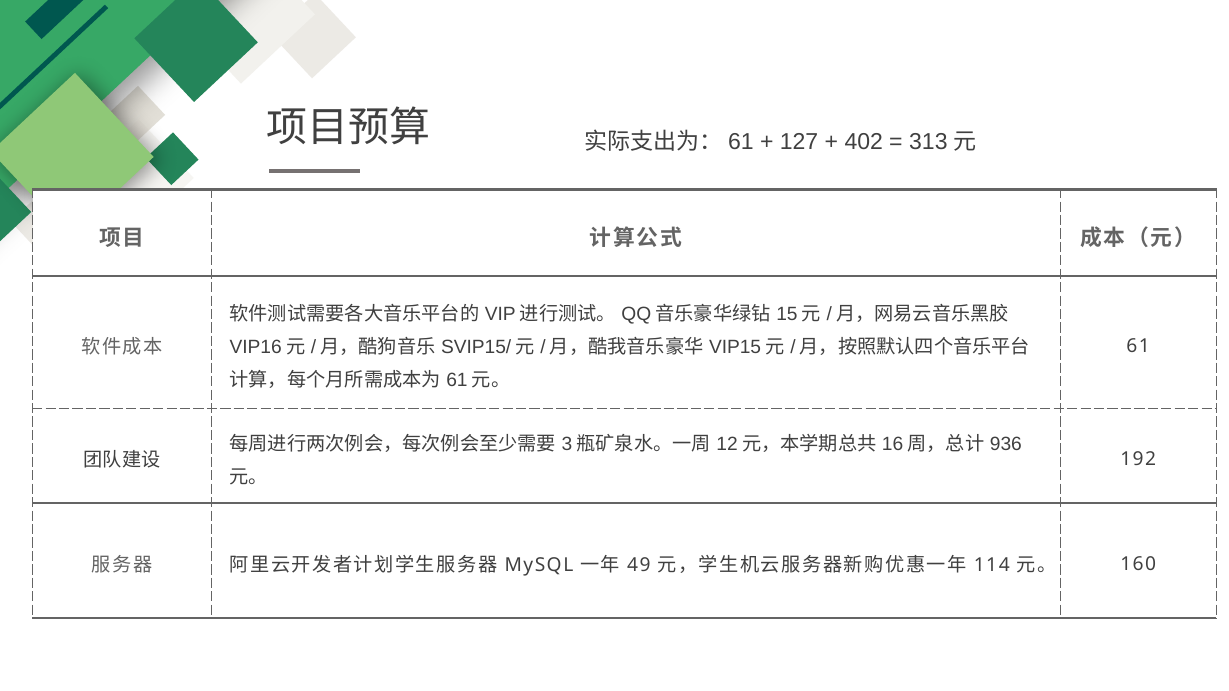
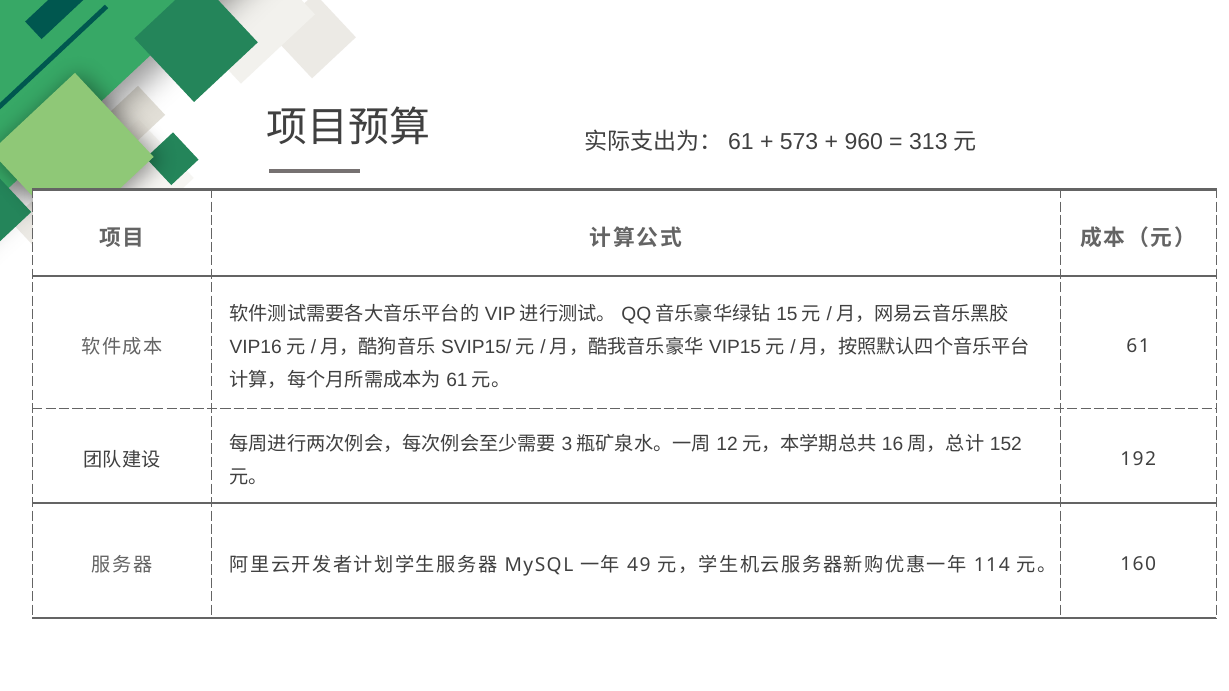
127: 127 -> 573 (799, 142)
402: 402 -> 960 (864, 142)
936: 936 -> 152 (1006, 444)
